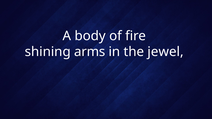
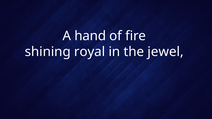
body: body -> hand (90, 36)
arms: arms -> royal (90, 52)
